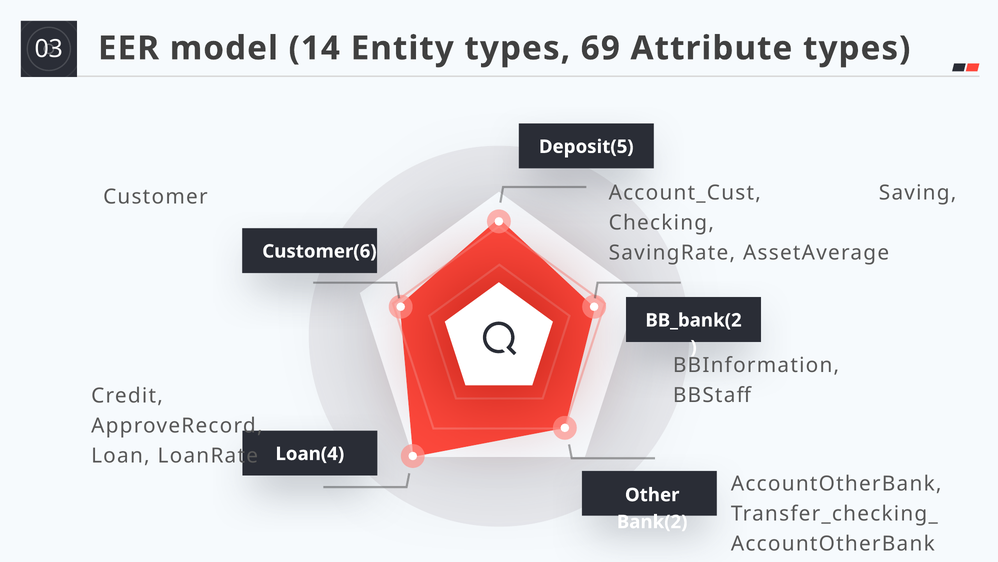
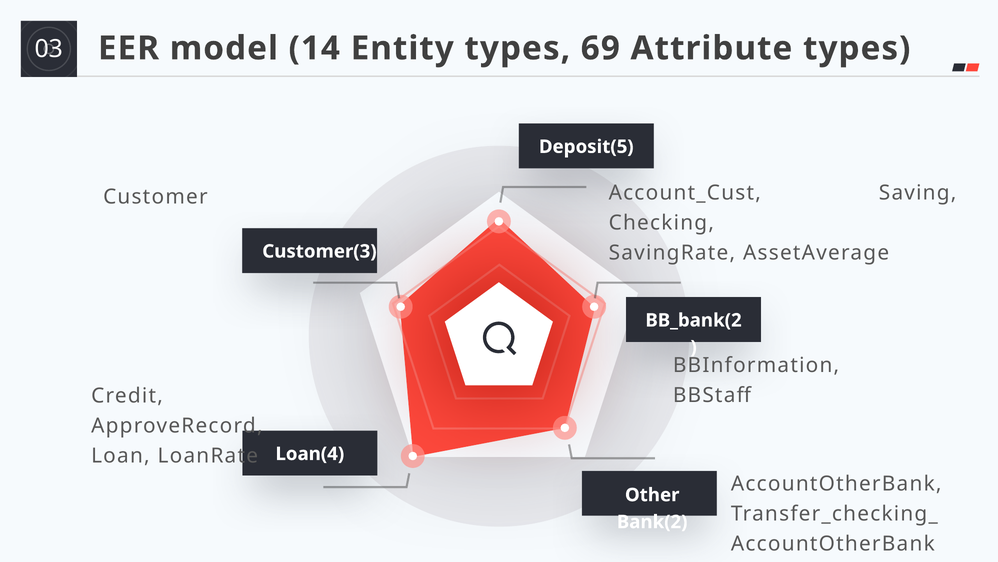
Customer(6: Customer(6 -> Customer(3 (319, 251)
